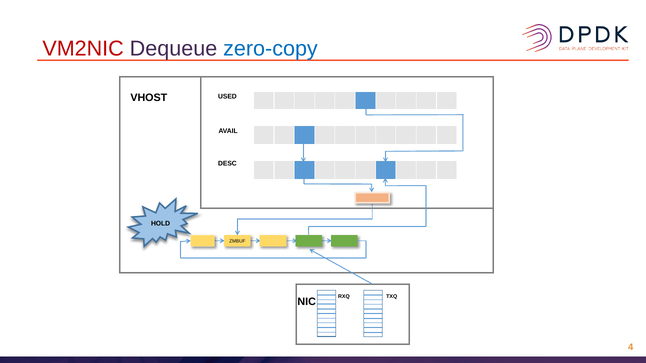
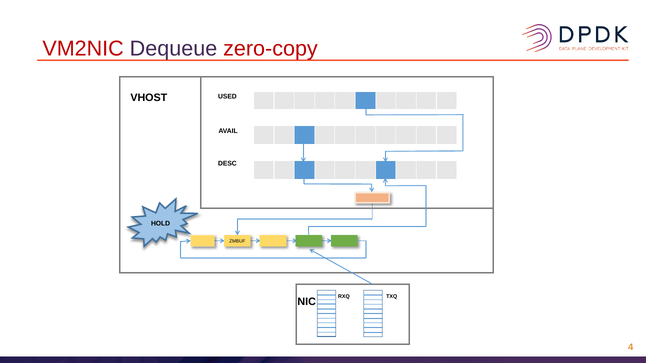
zero-copy colour: blue -> red (270, 49)
